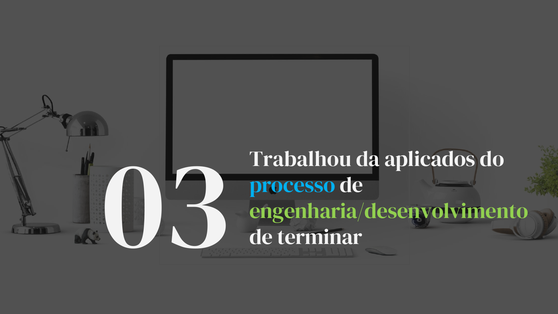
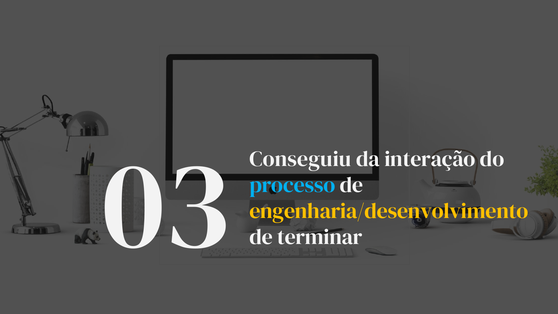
Trabalhou: Trabalhou -> Conseguiu (300, 159)
aplicados: aplicados -> interação (430, 159)
engenharia/desenvolvimento colour: light green -> yellow (389, 211)
